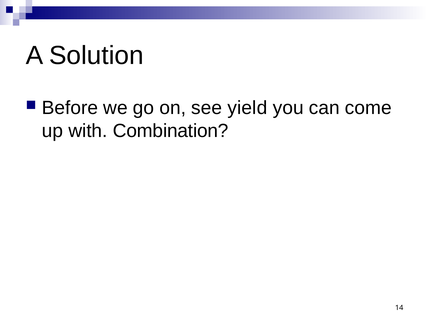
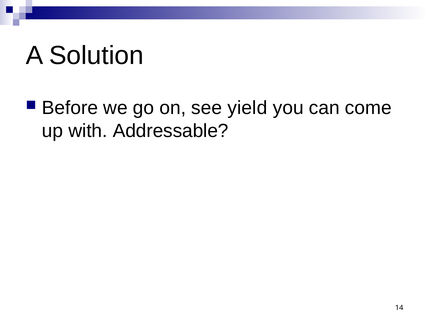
Combination: Combination -> Addressable (171, 131)
